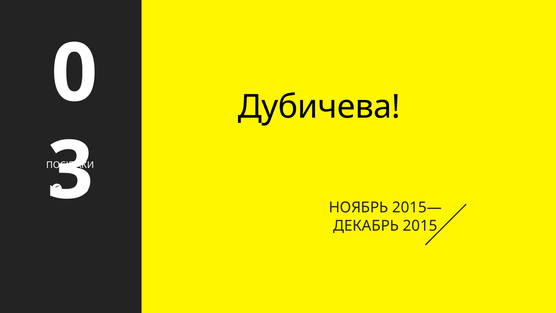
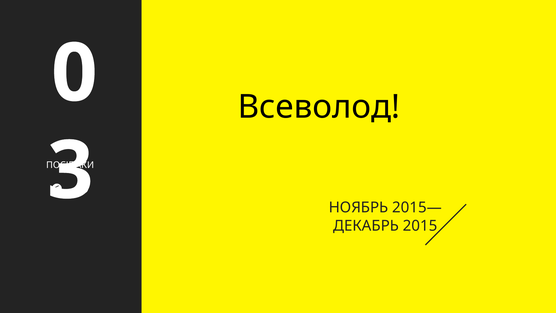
Дубичева: Дубичева -> Всеволод (319, 107)
